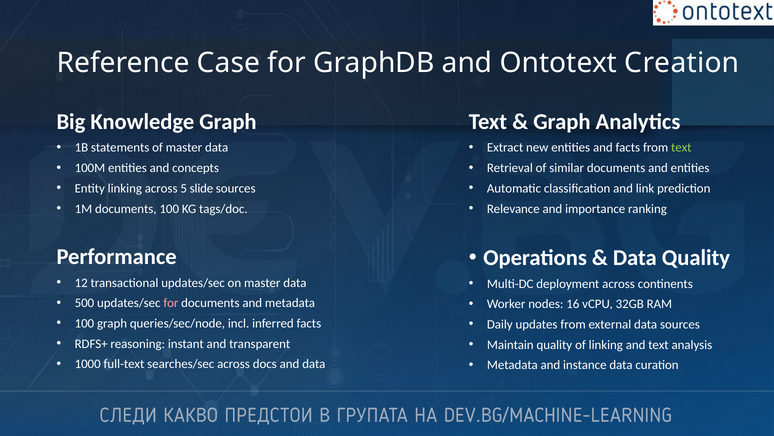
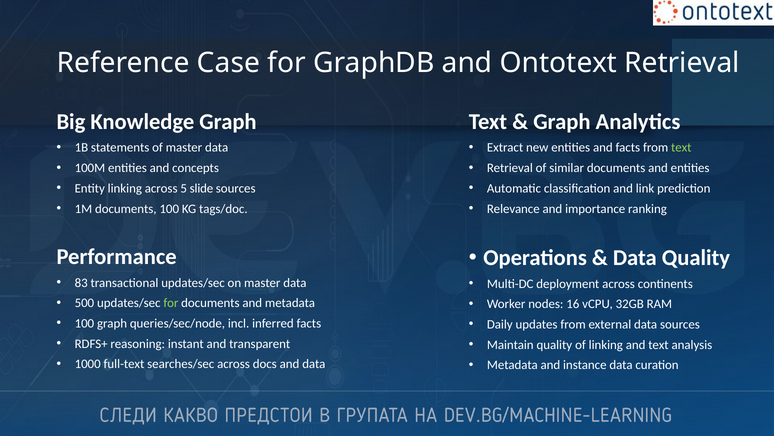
Ontotext Creation: Creation -> Retrieval (682, 63)
12: 12 -> 83 (81, 282)
for colour: pink -> light green (171, 303)
